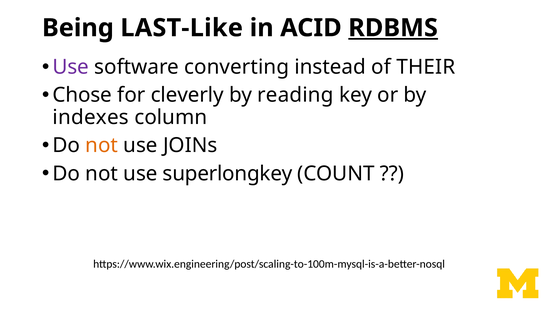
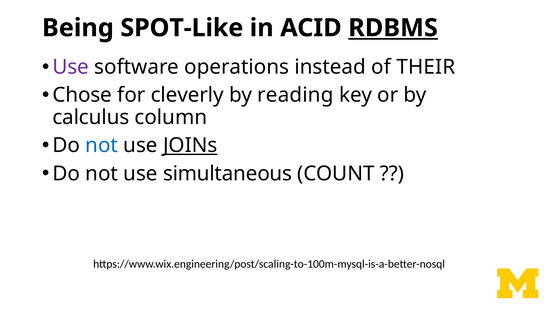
LAST-Like: LAST-Like -> SPOT-Like (182, 28)
converting: converting -> operations (237, 67)
indexes: indexes -> calculus (91, 117)
not colour: orange -> blue (102, 145)
JOINs underline: none -> present (190, 145)
superlongkey: superlongkey -> simultaneous (228, 174)
